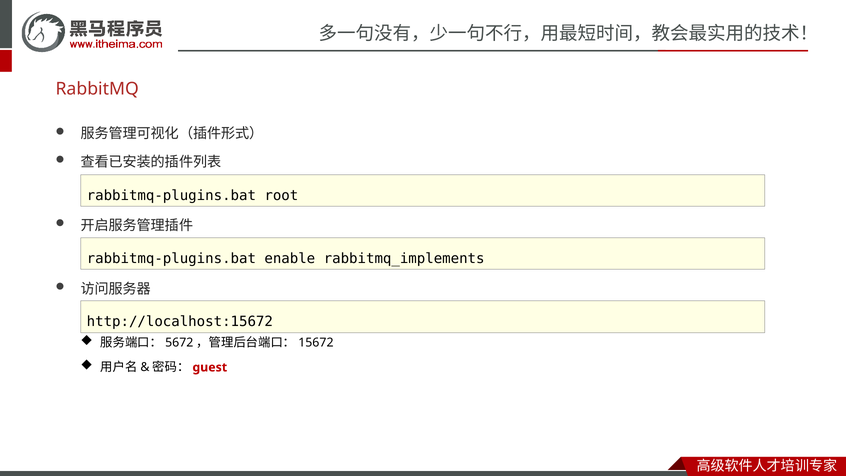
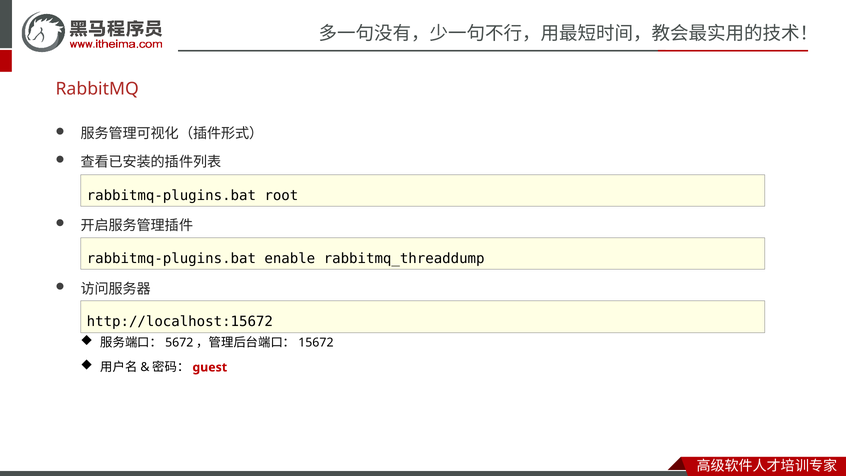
rabbitmq_implements: rabbitmq_implements -> rabbitmq_threaddump (404, 259)
